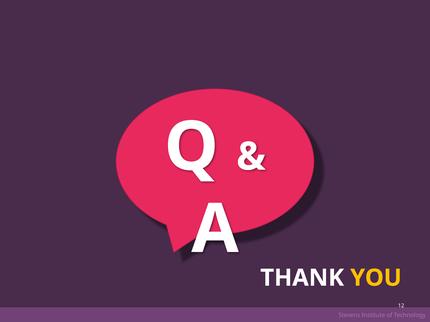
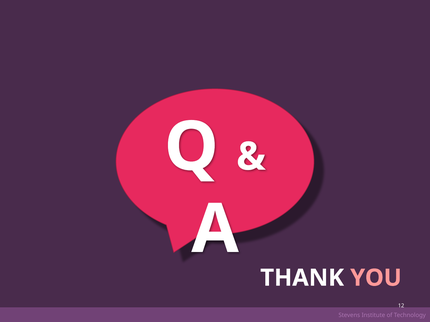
YOU colour: yellow -> pink (376, 278)
